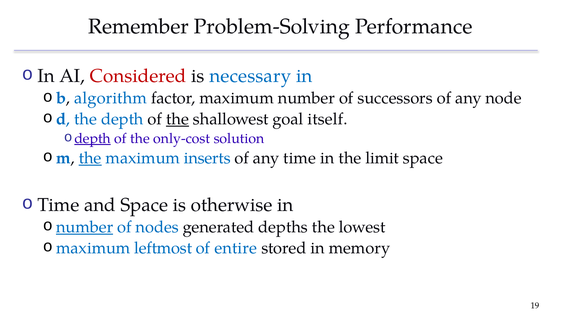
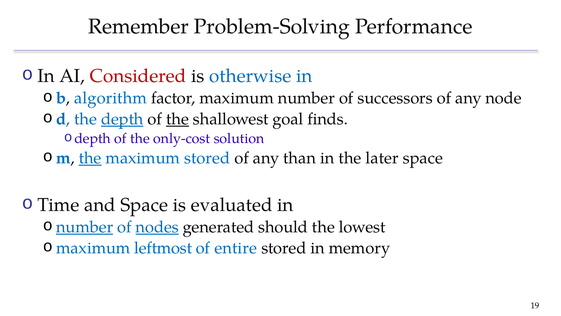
necessary: necessary -> otherwise (250, 76)
depth underline: none -> present (122, 119)
itself: itself -> finds (328, 119)
depth underline: present -> none (93, 138)
maximum inserts: inserts -> stored (207, 158)
any time: time -> than (300, 158)
limit: limit -> later (382, 158)
otherwise: otherwise -> evaluated (232, 205)
nodes underline: none -> present (157, 227)
depths: depths -> should (283, 227)
